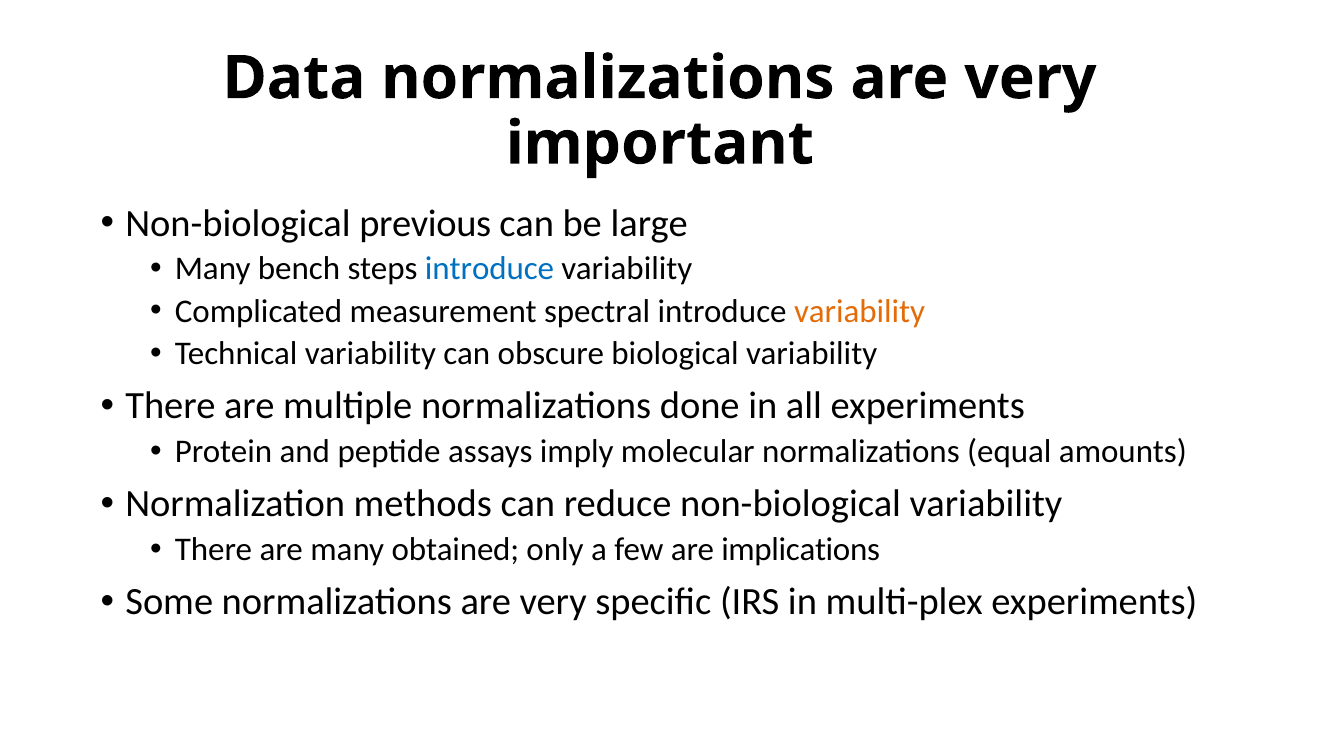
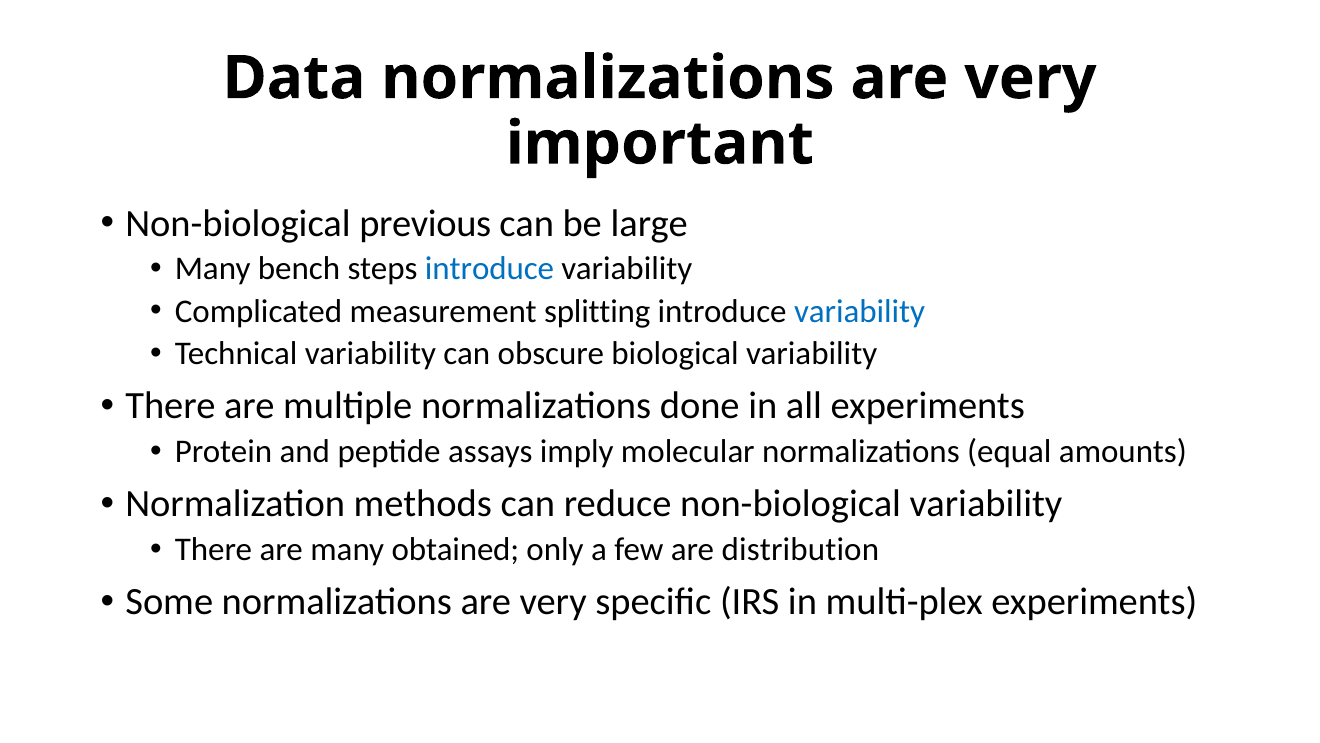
spectral: spectral -> splitting (597, 311)
variability colour: orange -> blue (860, 311)
implications: implications -> distribution (800, 549)
